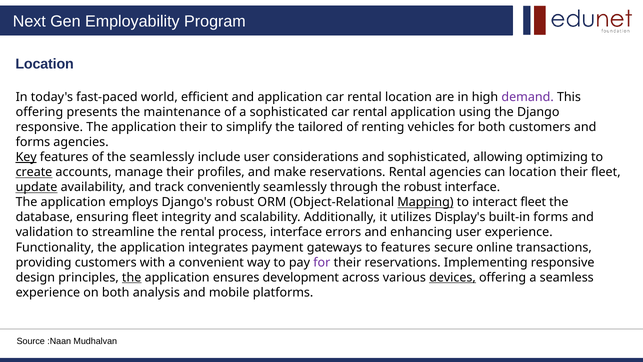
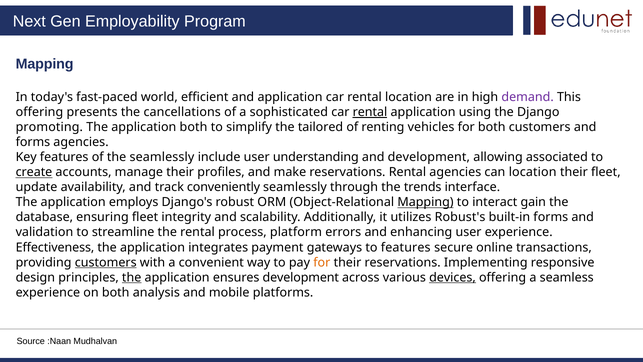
Location: Location -> Mapping (45, 64)
maintenance: maintenance -> cancellations (182, 112)
rental underline: none -> present (370, 112)
responsive: responsive -> promoting (49, 127)
application their: their -> both (194, 127)
Key underline: present -> none (26, 157)
considerations: considerations -> understanding (316, 157)
and sophisticated: sophisticated -> development (429, 157)
optimizing: optimizing -> associated (557, 157)
update underline: present -> none (37, 187)
the robust: robust -> trends (423, 187)
interact fleet: fleet -> gain (533, 202)
Display's: Display's -> Robust's (460, 217)
process interface: interface -> platform (296, 232)
Functionality: Functionality -> Effectiveness (55, 247)
customers underline: none -> present (106, 262)
for colour: purple -> orange (322, 262)
